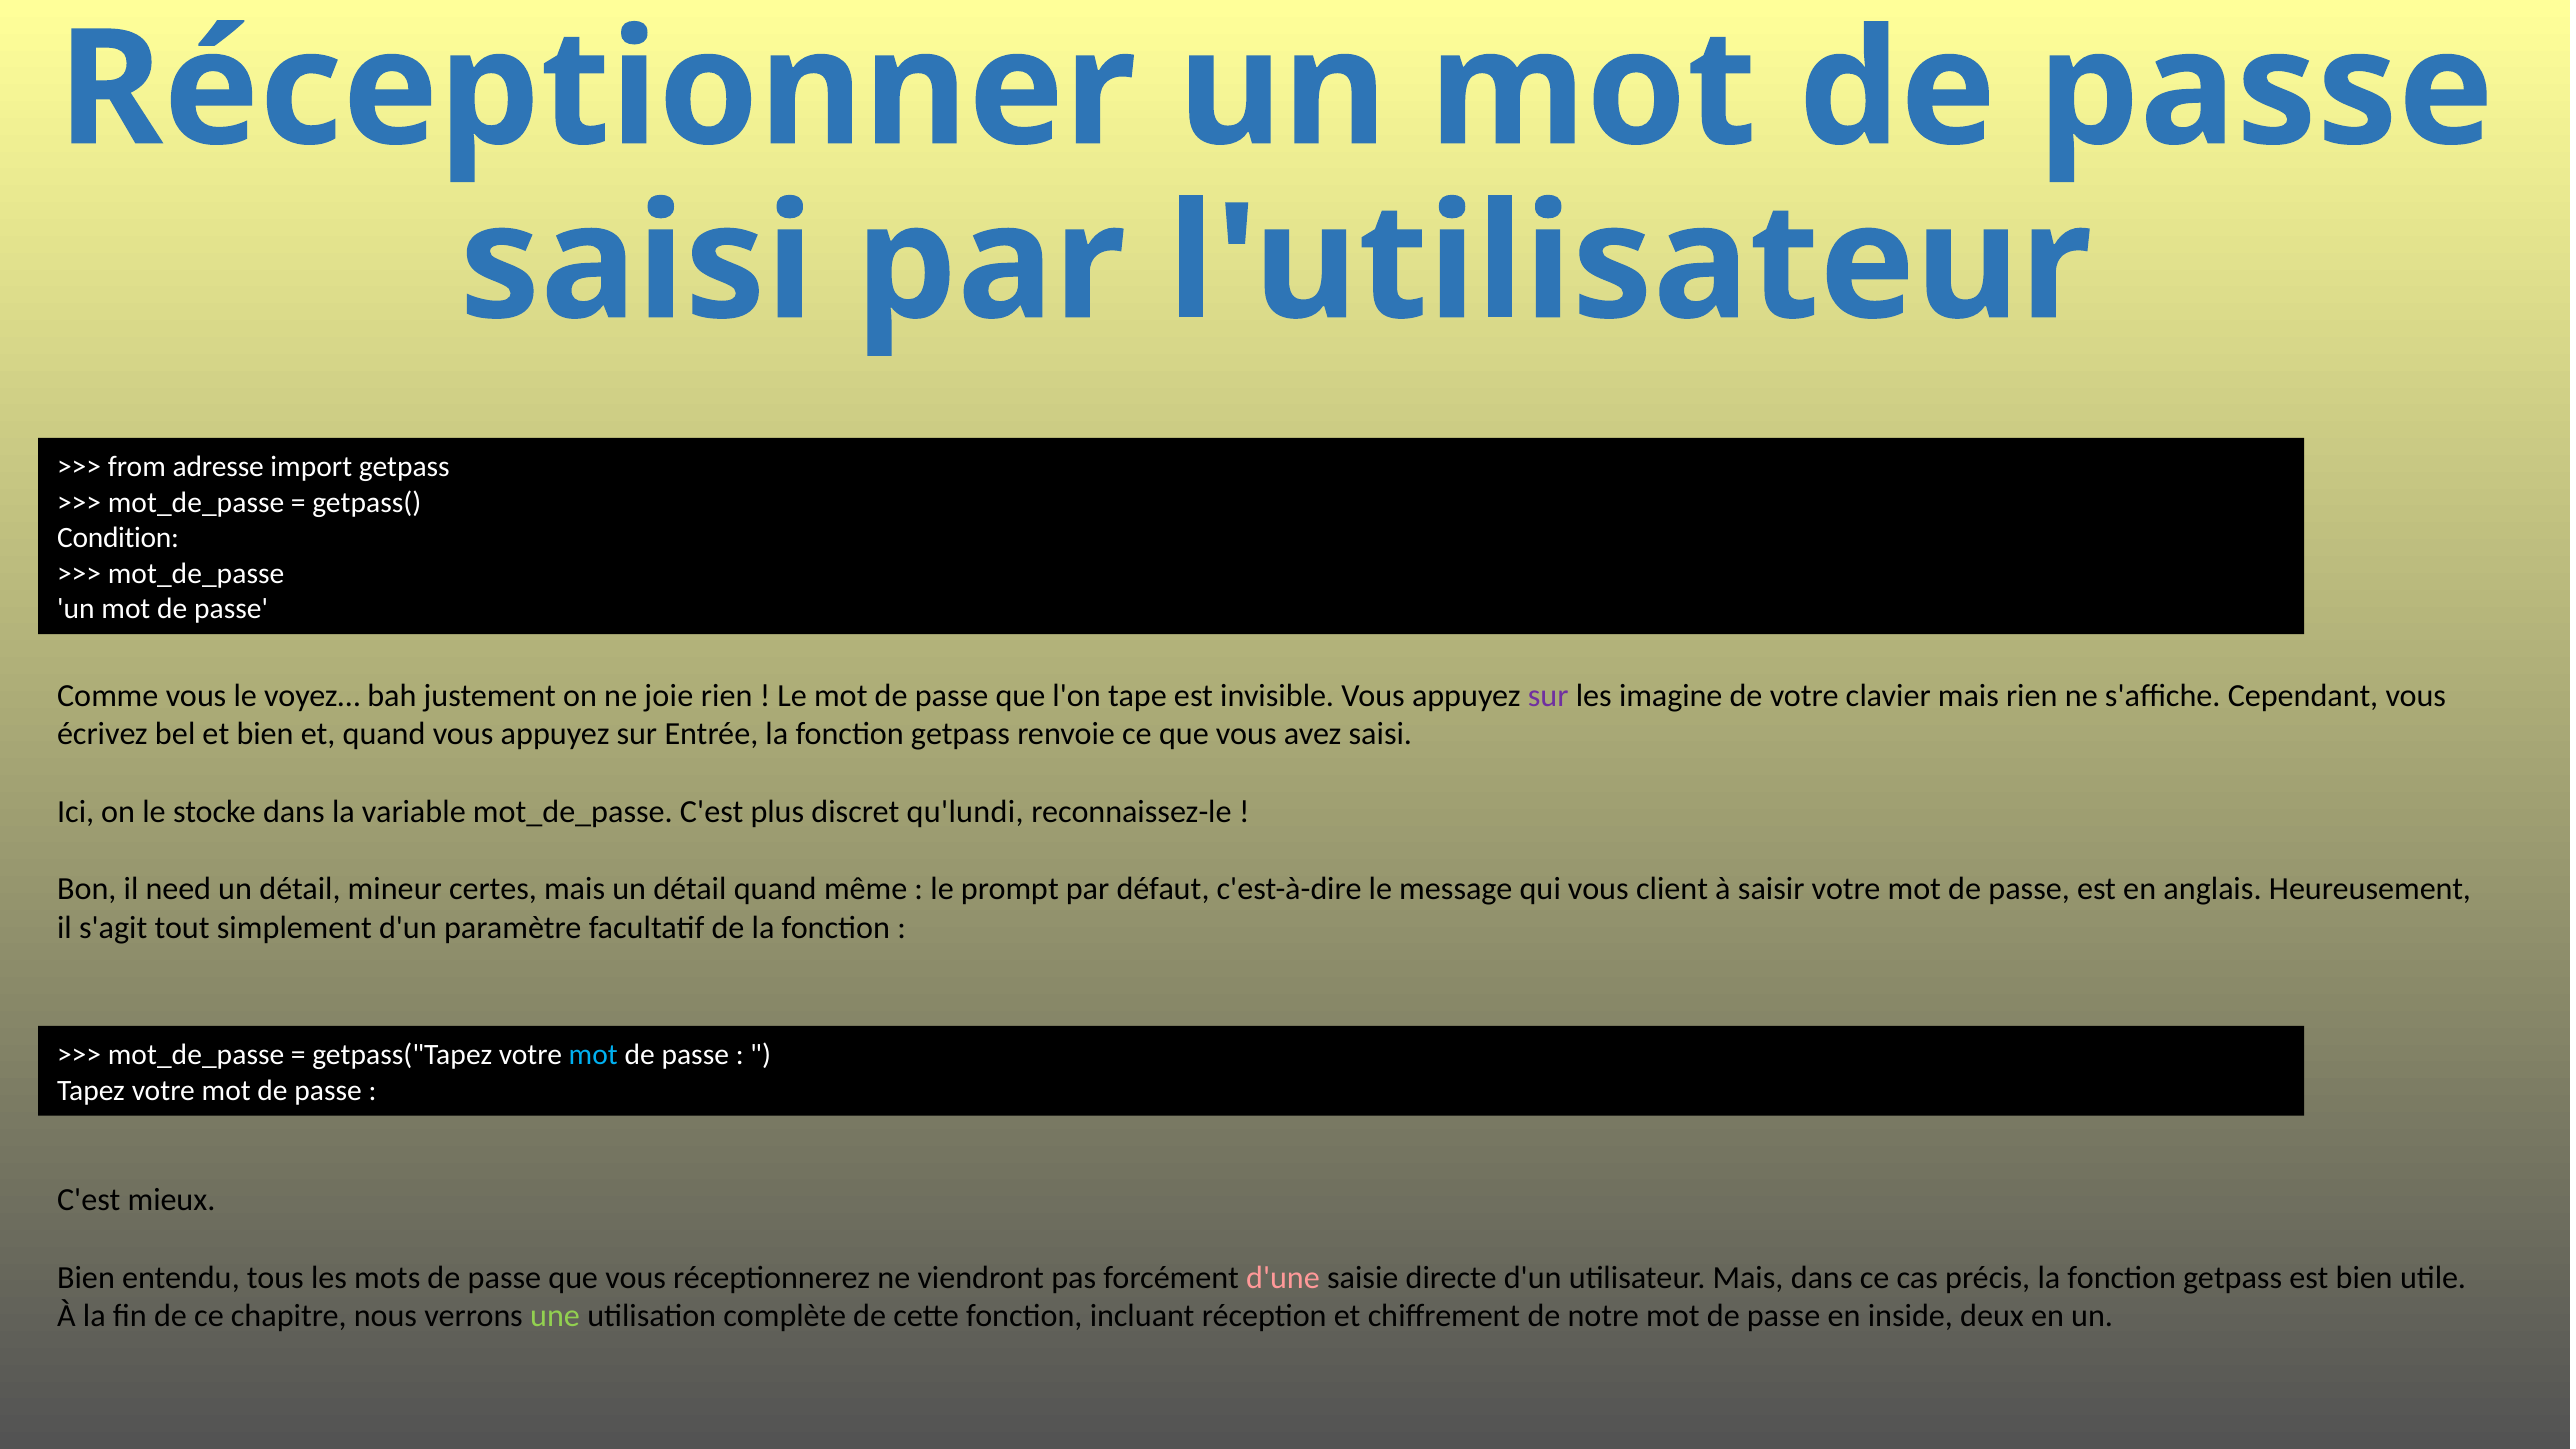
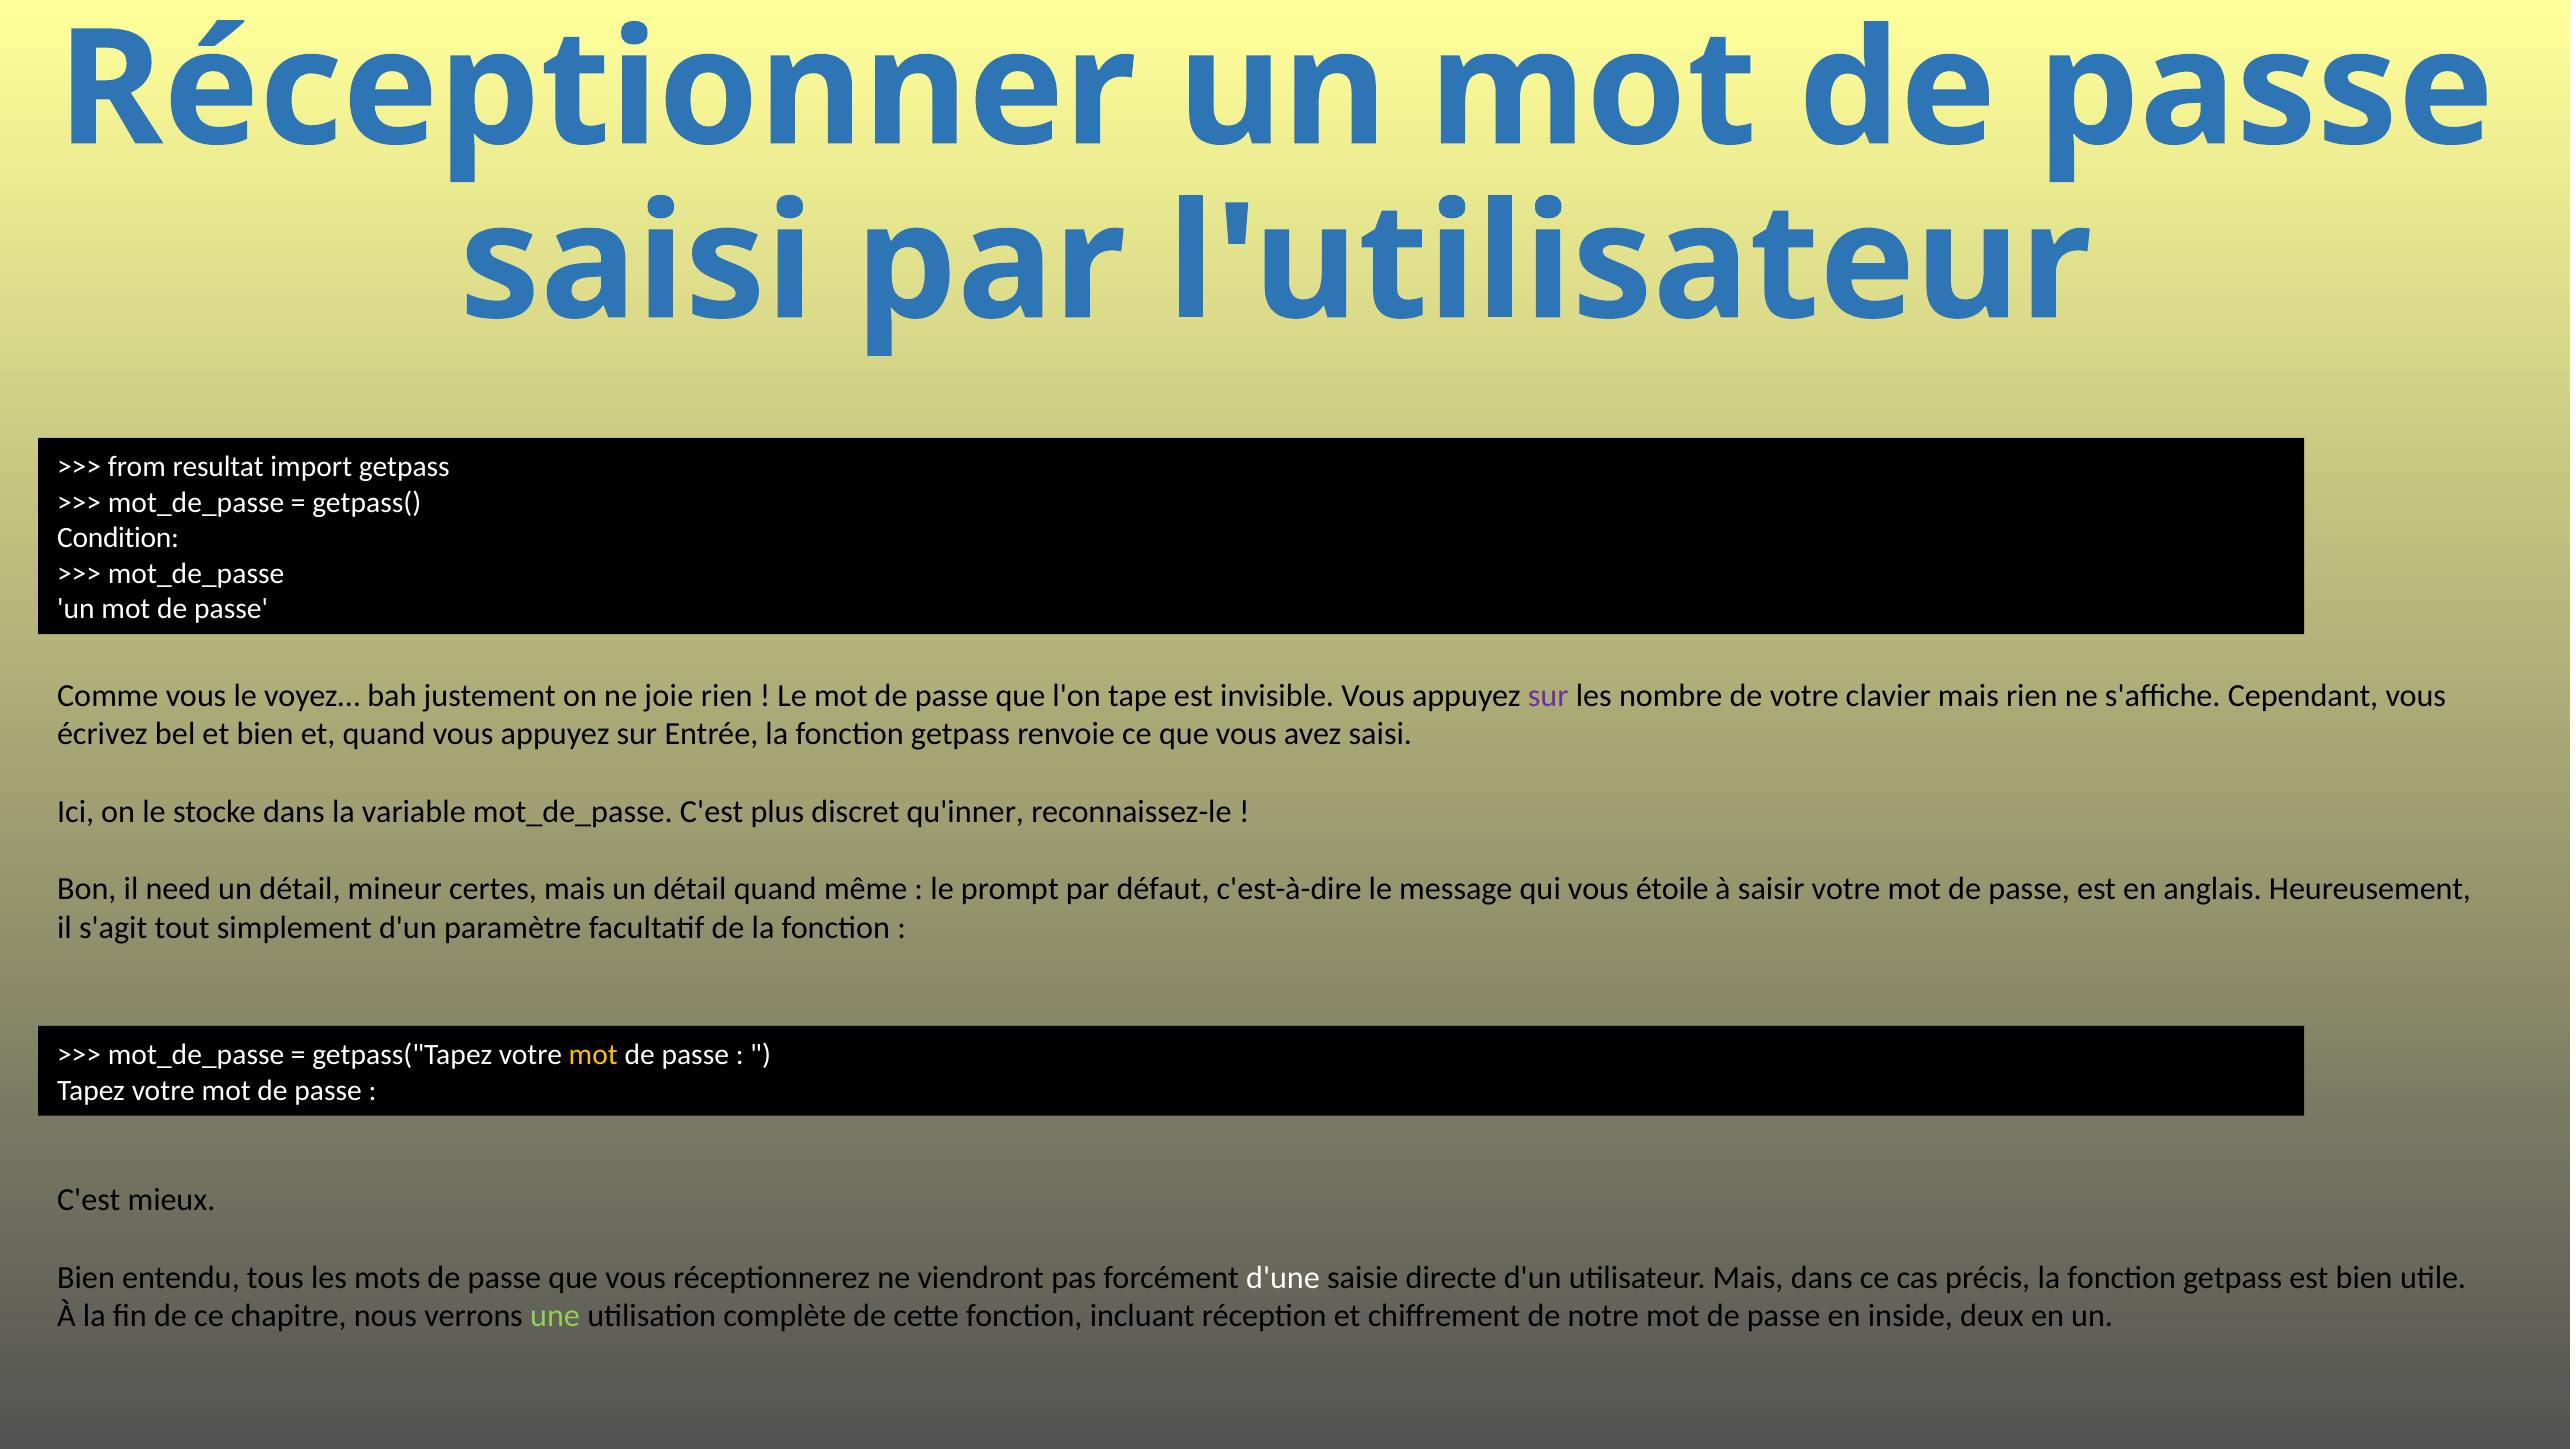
adresse: adresse -> resultat (218, 467)
imagine: imagine -> nombre (1671, 696)
qu'lundi: qu'lundi -> qu'inner (965, 811)
client: client -> étoile (1672, 889)
mot colour: light blue -> yellow (593, 1055)
d'une colour: pink -> white (1283, 1278)
